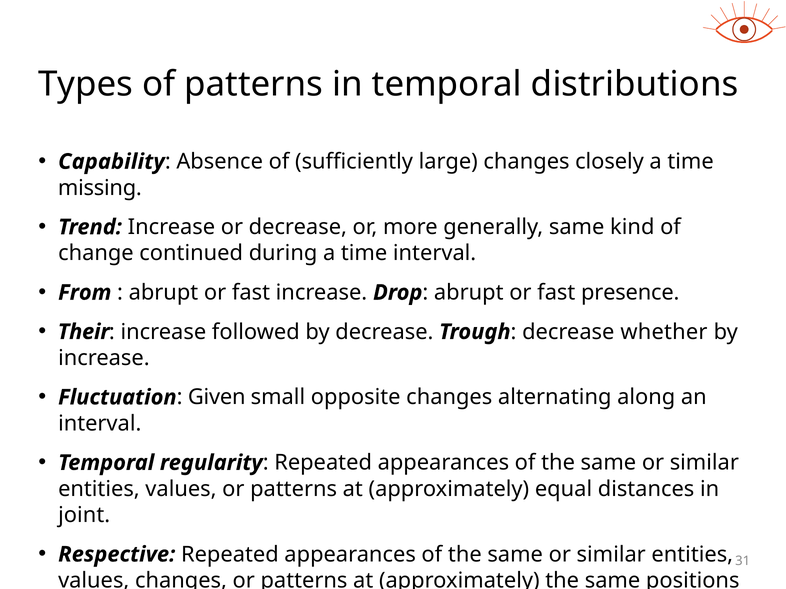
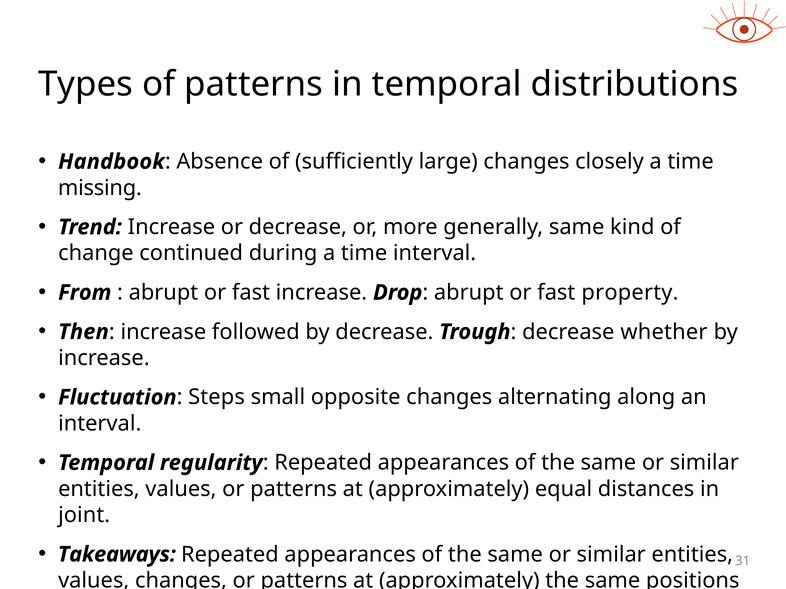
Capability: Capability -> Handbook (111, 162)
presence: presence -> property (630, 293)
Their: Their -> Then (83, 332)
Given: Given -> Steps (217, 398)
Respective: Respective -> Takeaways (117, 555)
